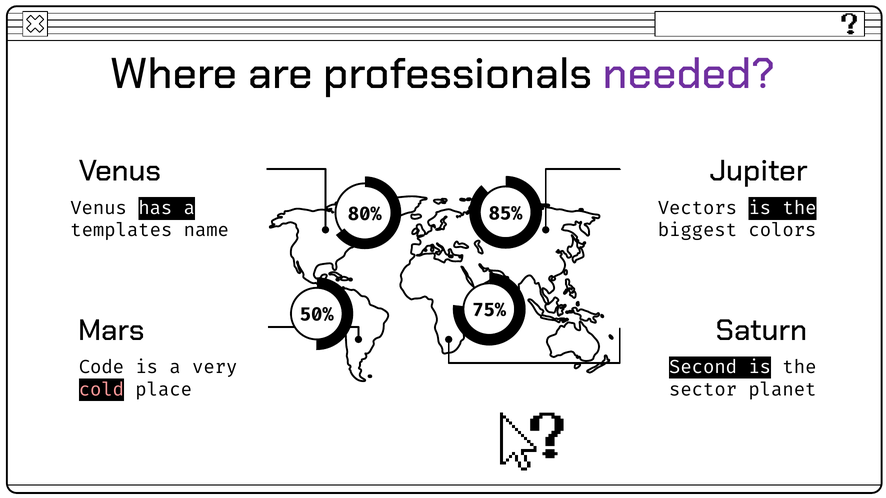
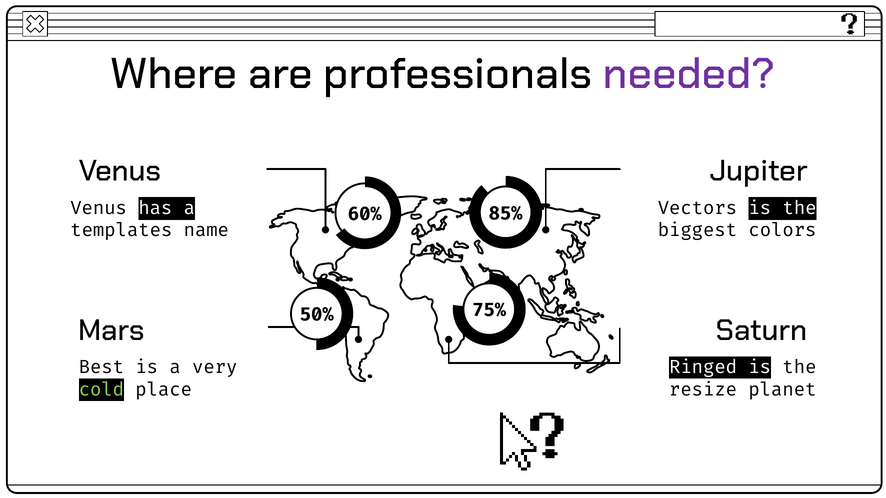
80%: 80% -> 60% (365, 214)
Code: Code -> Best (101, 368)
Second: Second -> Ringed (703, 368)
cold colour: pink -> light green (101, 390)
sector: sector -> resize (703, 390)
